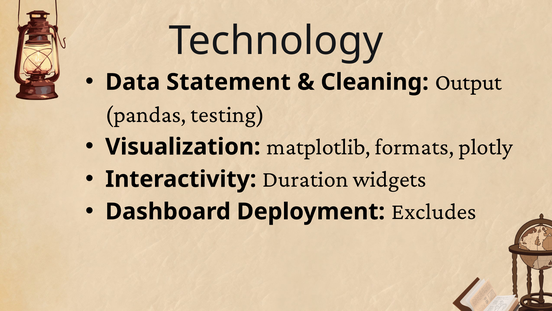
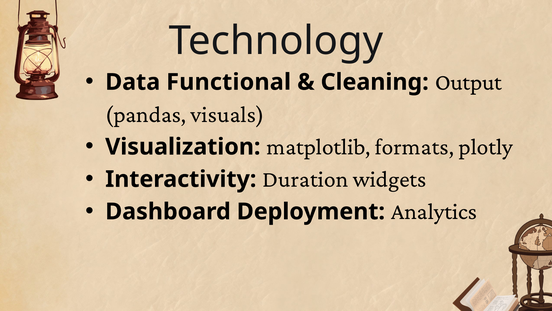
Statement: Statement -> Functional (229, 82)
testing: testing -> visuals (228, 114)
Excludes: Excludes -> Analytics (434, 211)
